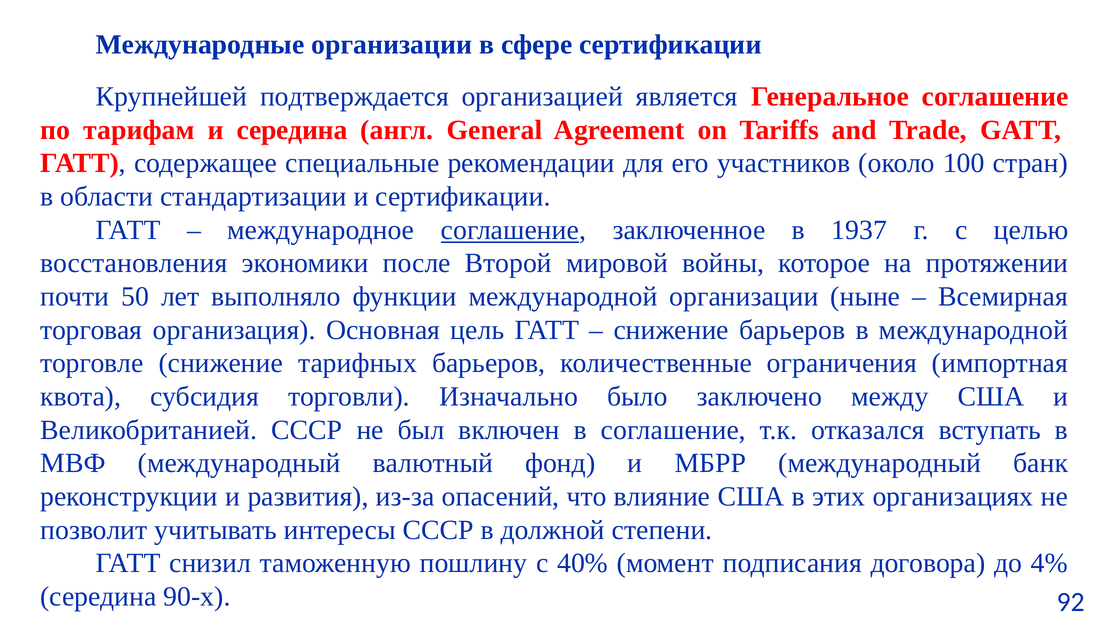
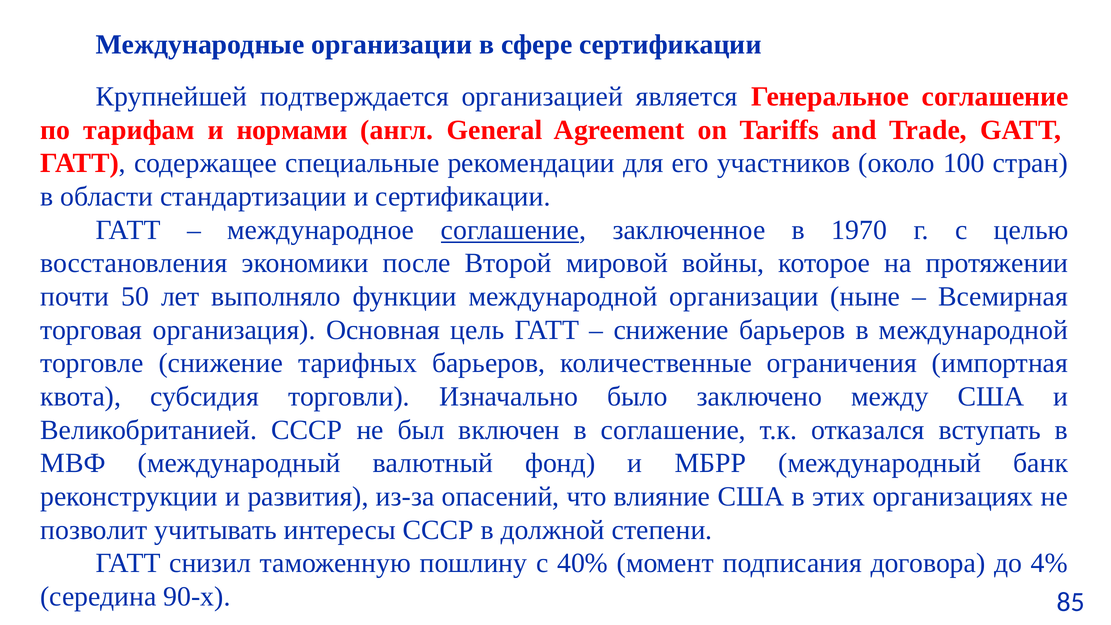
и середина: середина -> нормами (292, 130)
1937: 1937 -> 1970 (859, 230)
92: 92 -> 85 (1071, 602)
